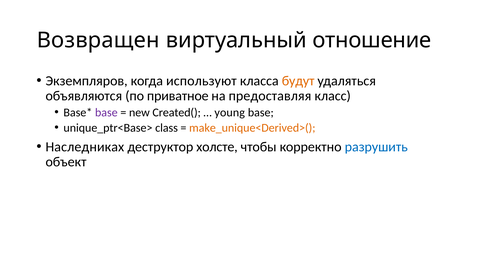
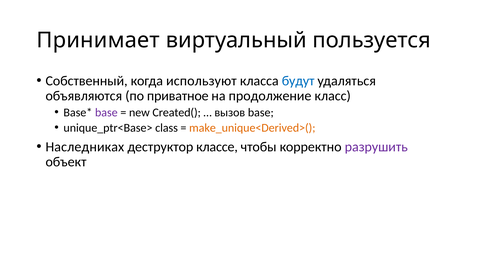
Возвращен: Возвращен -> Принимает (98, 40)
отношение: отношение -> пользуется (372, 40)
Экземпляров: Экземпляров -> Собственный (87, 81)
будут colour: orange -> blue (298, 81)
предоставляя: предоставляя -> продолжение (270, 96)
young: young -> вызов (230, 113)
холсте: холсте -> классе (217, 147)
разрушить colour: blue -> purple (376, 147)
